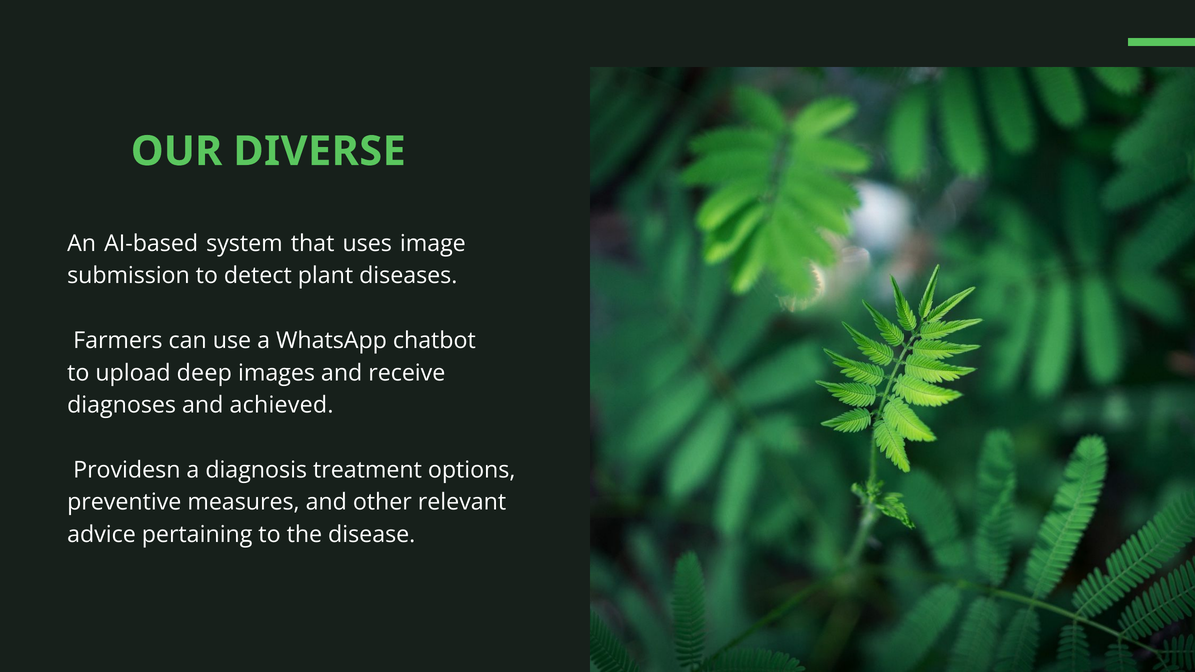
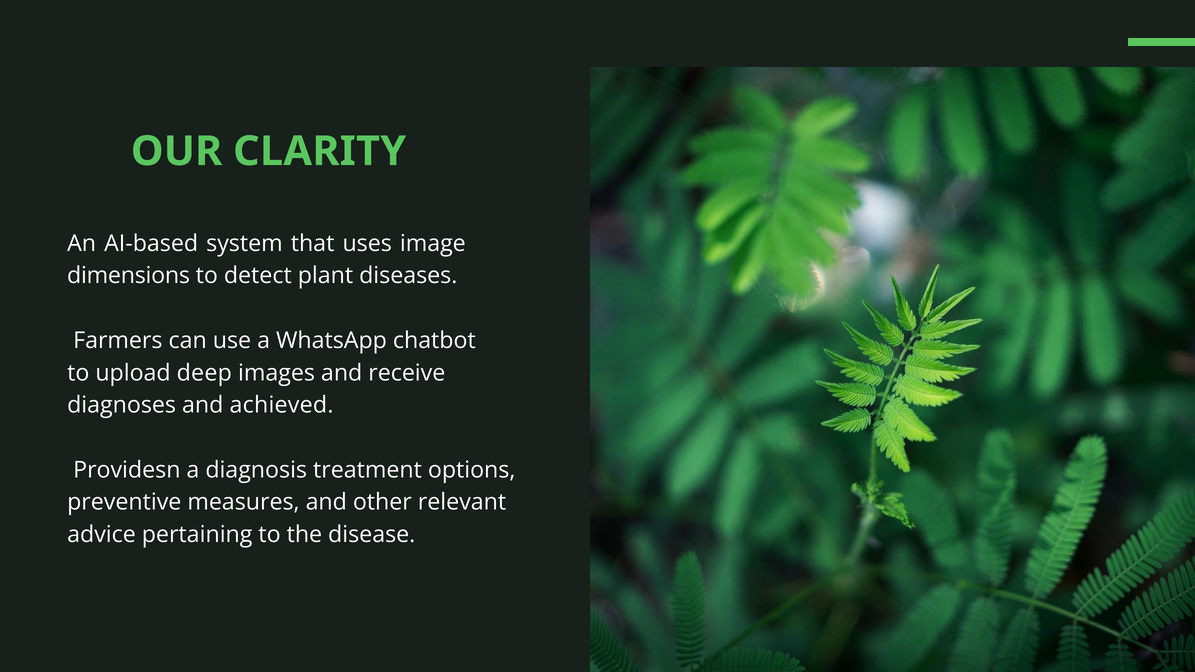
DIVERSE: DIVERSE -> CLARITY (320, 151)
submission: submission -> dimensions (129, 276)
